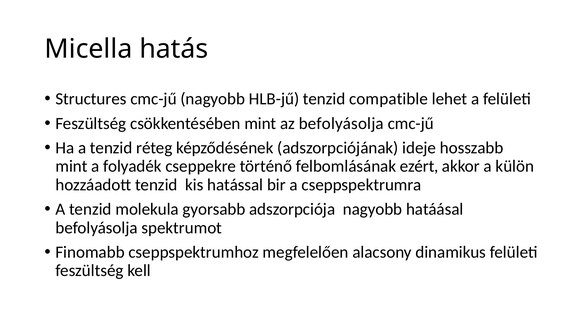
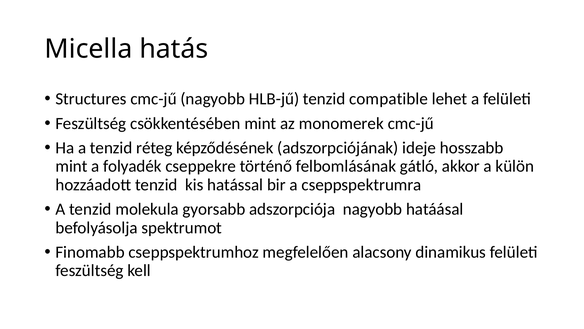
az befolyásolja: befolyásolja -> monomerek (341, 123)
ezért: ezért -> gátló (419, 166)
